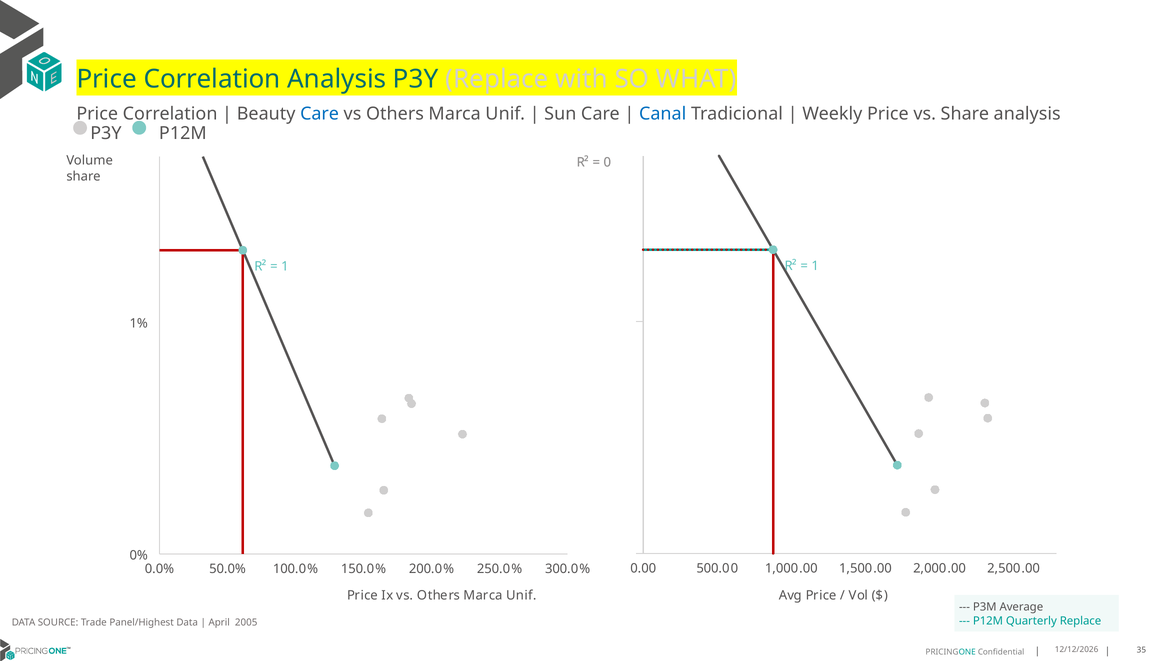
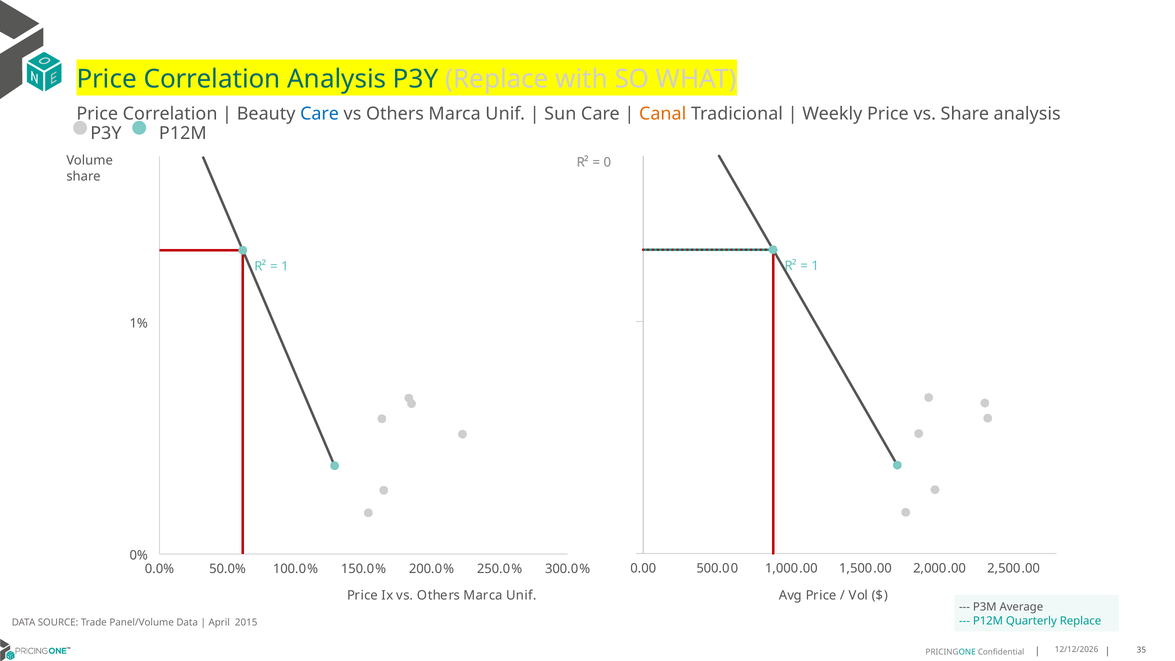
Canal colour: blue -> orange (663, 114)
Panel/Highest: Panel/Highest -> Panel/Volume (142, 623)
2005: 2005 -> 2015 (246, 623)
